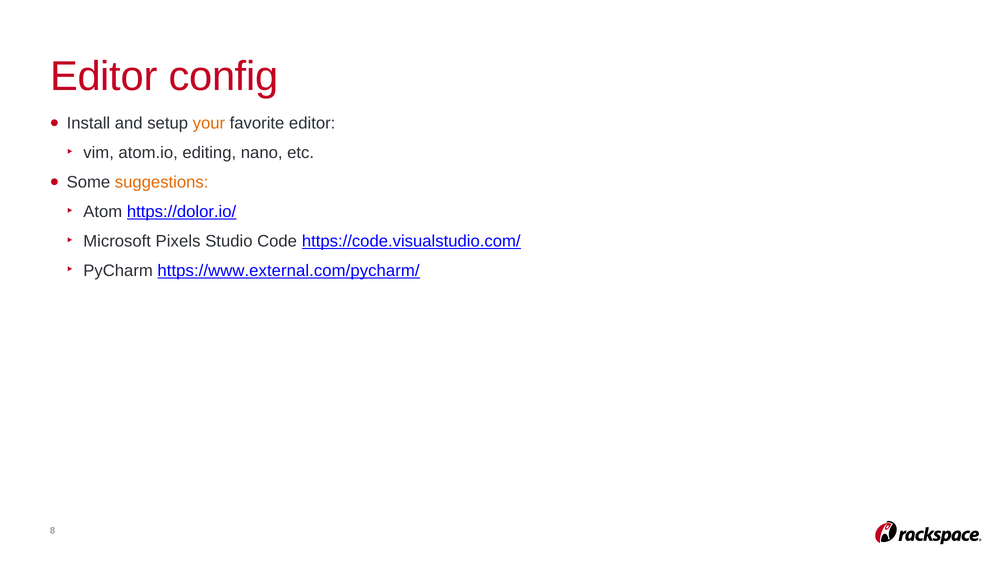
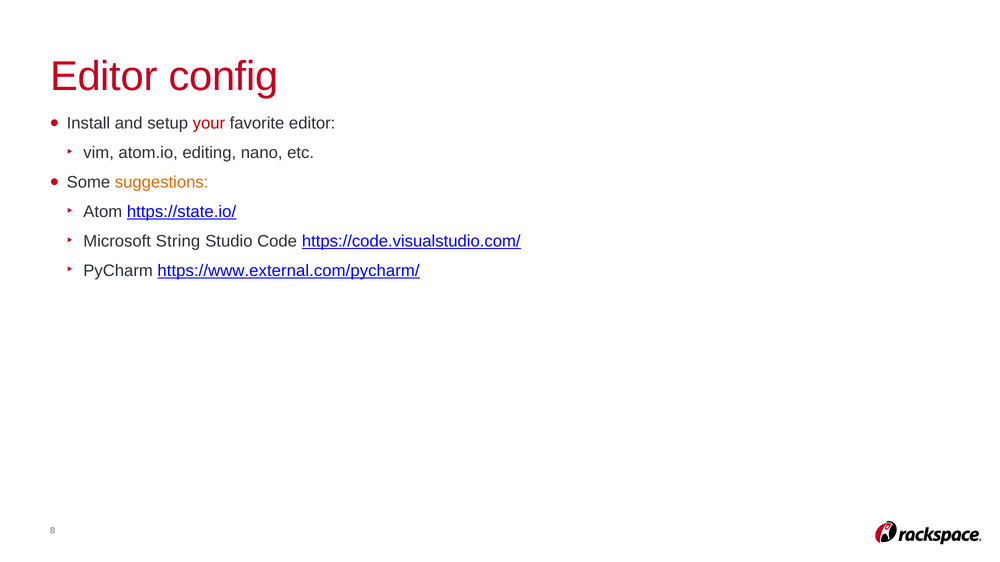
your colour: orange -> red (209, 123)
https://dolor.io/: https://dolor.io/ -> https://state.io/ (182, 212)
Pixels: Pixels -> String (178, 241)
